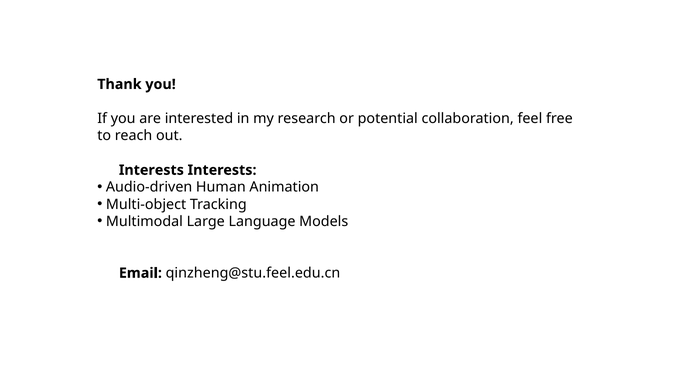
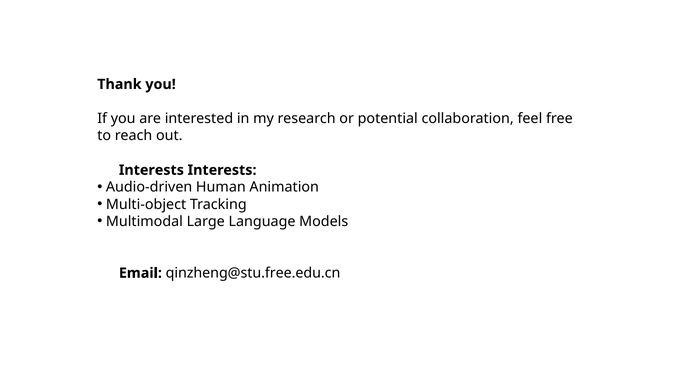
qinzheng@stu.feel.edu.cn: qinzheng@stu.feel.edu.cn -> qinzheng@stu.free.edu.cn (253, 273)
